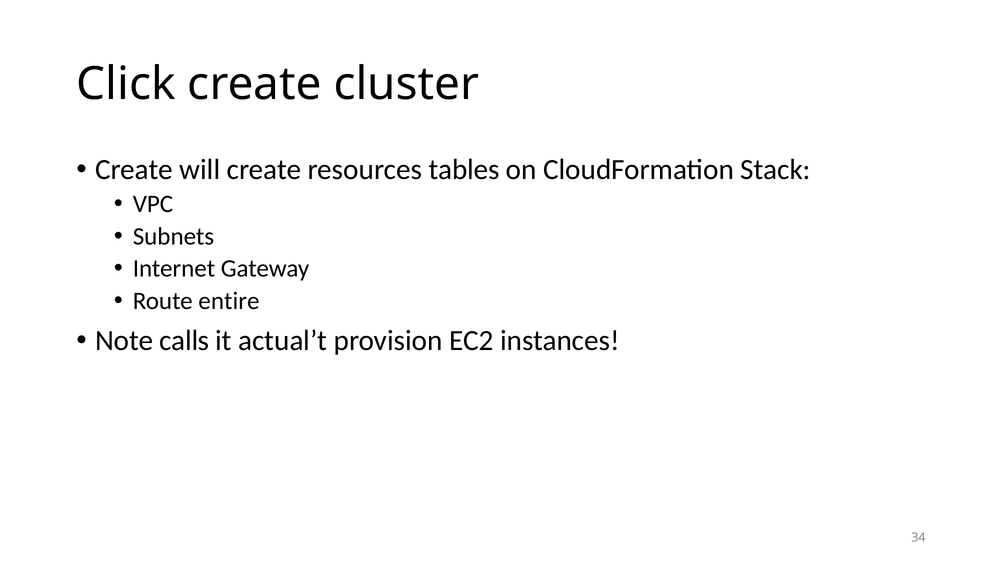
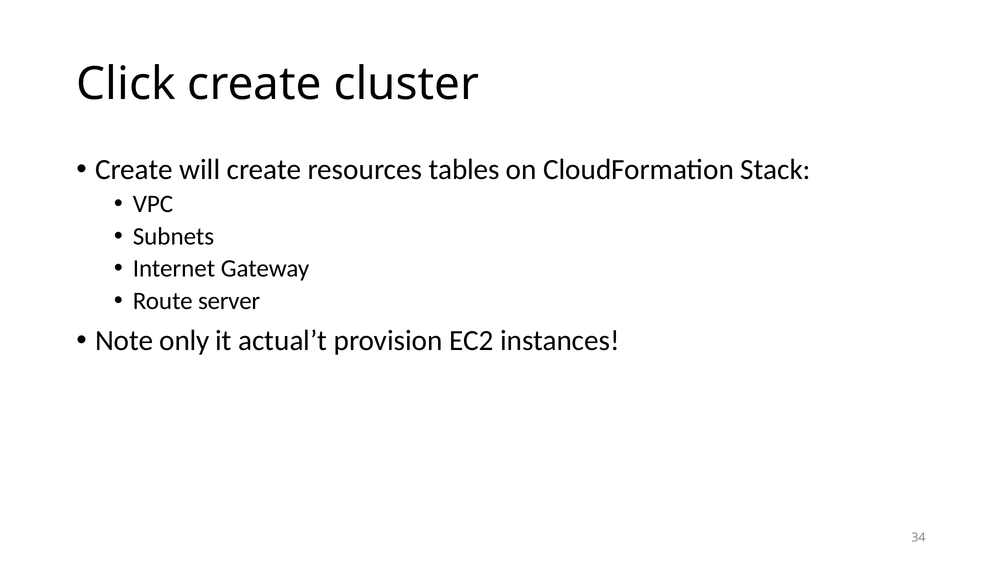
entire: entire -> server (229, 301)
calls: calls -> only (184, 340)
